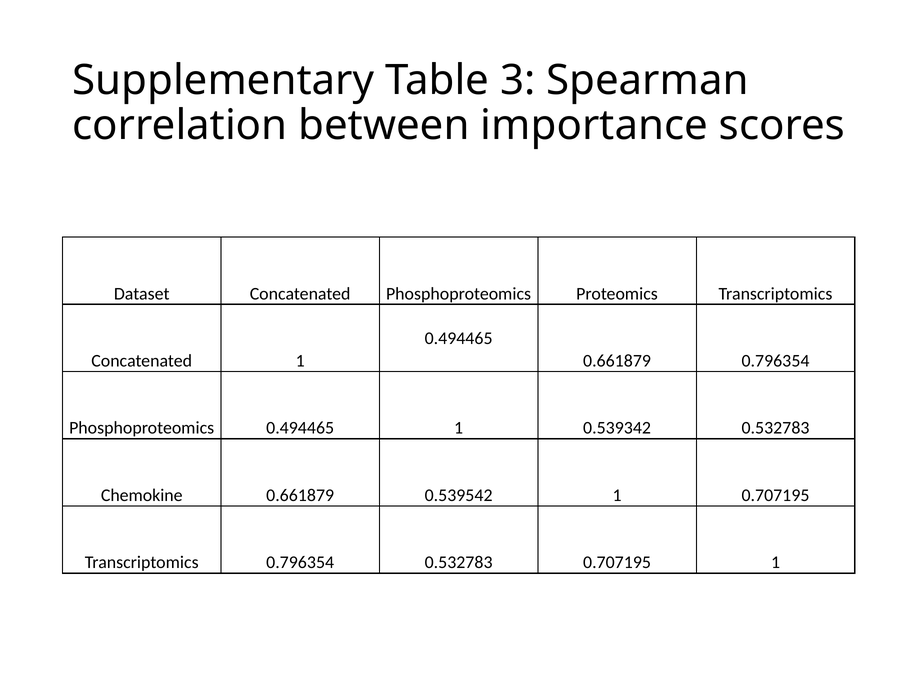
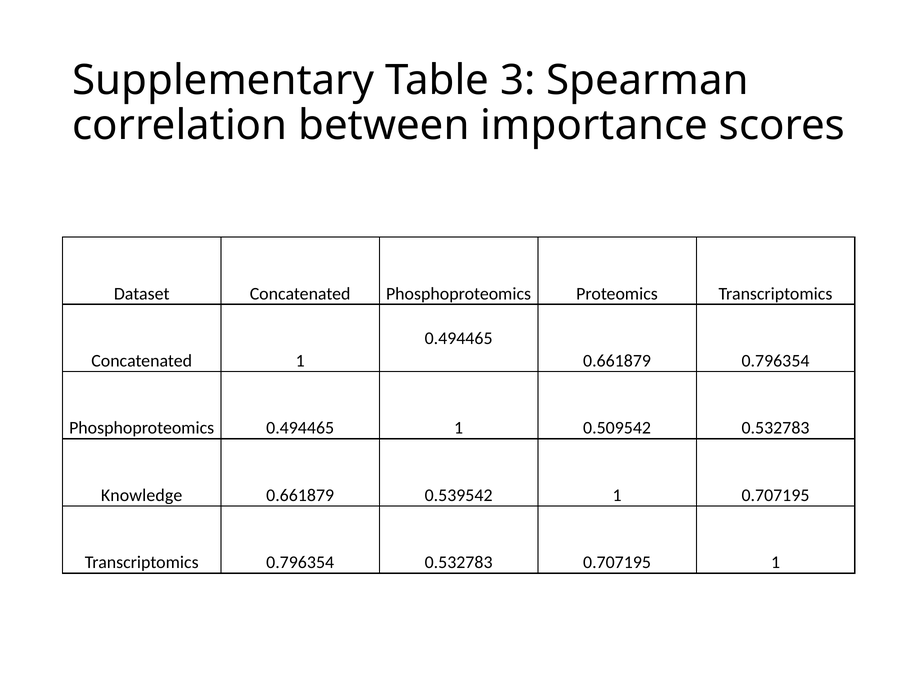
0.539342: 0.539342 -> 0.509542 (617, 428)
Chemokine: Chemokine -> Knowledge (142, 496)
